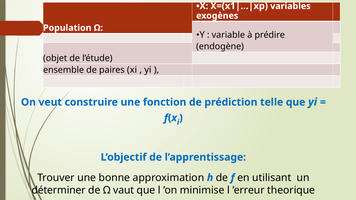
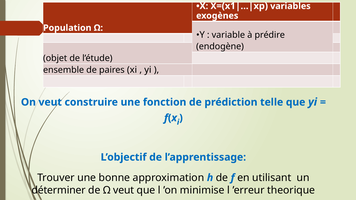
Ω vaut: vaut -> veut (124, 190)
